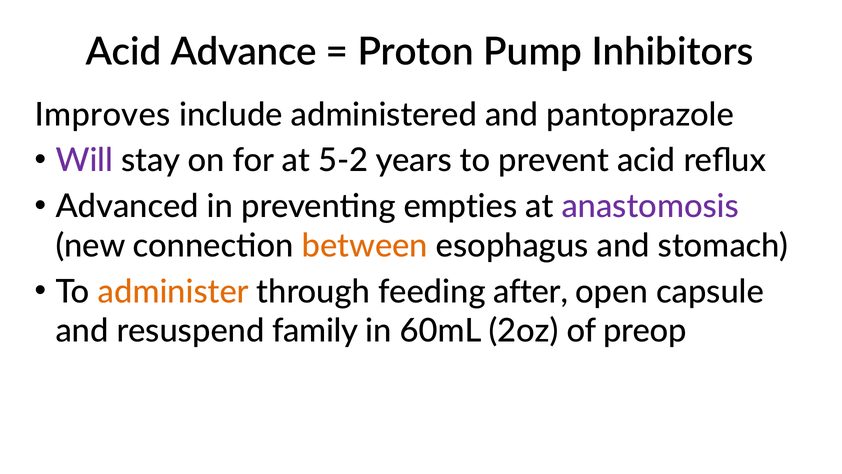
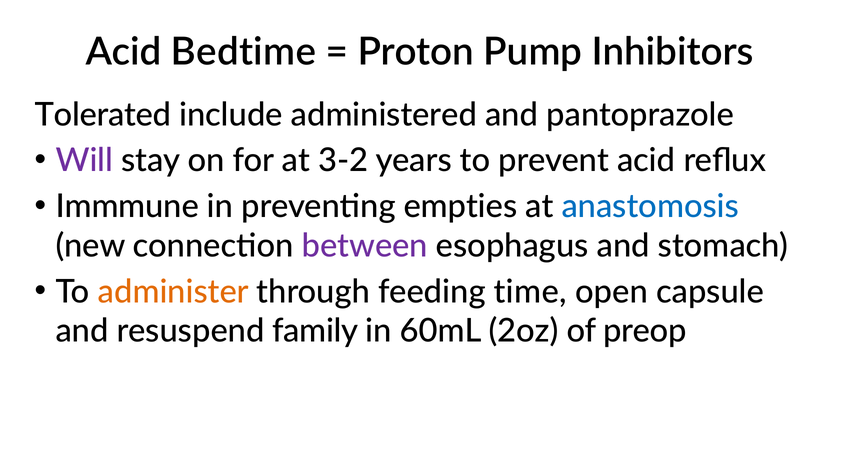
Advance: Advance -> Bedtime (243, 52)
Improves: Improves -> Tolerated (103, 115)
5-2: 5-2 -> 3-2 (343, 160)
Advanced: Advanced -> Immmune (127, 206)
anastomosis colour: purple -> blue (650, 206)
between colour: orange -> purple (365, 246)
after: after -> time (530, 292)
